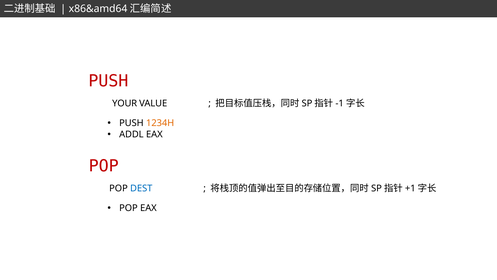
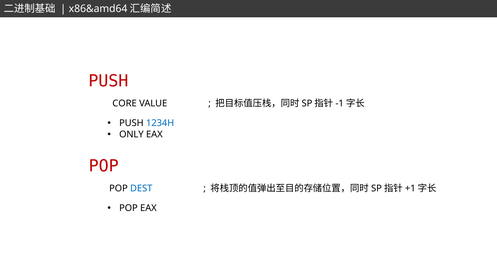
YOUR: YOUR -> CORE (125, 103)
1234H colour: orange -> blue (160, 123)
ADDL: ADDL -> ONLY (131, 134)
